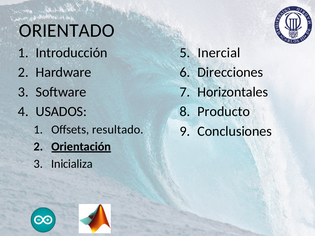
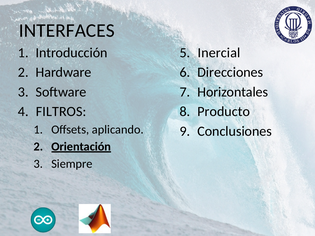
ORIENTADO: ORIENTADO -> INTERFACES (67, 30)
USADOS: USADOS -> FILTROS (61, 112)
resultado: resultado -> aplicando (118, 130)
Inicializa: Inicializa -> Siempre (72, 164)
